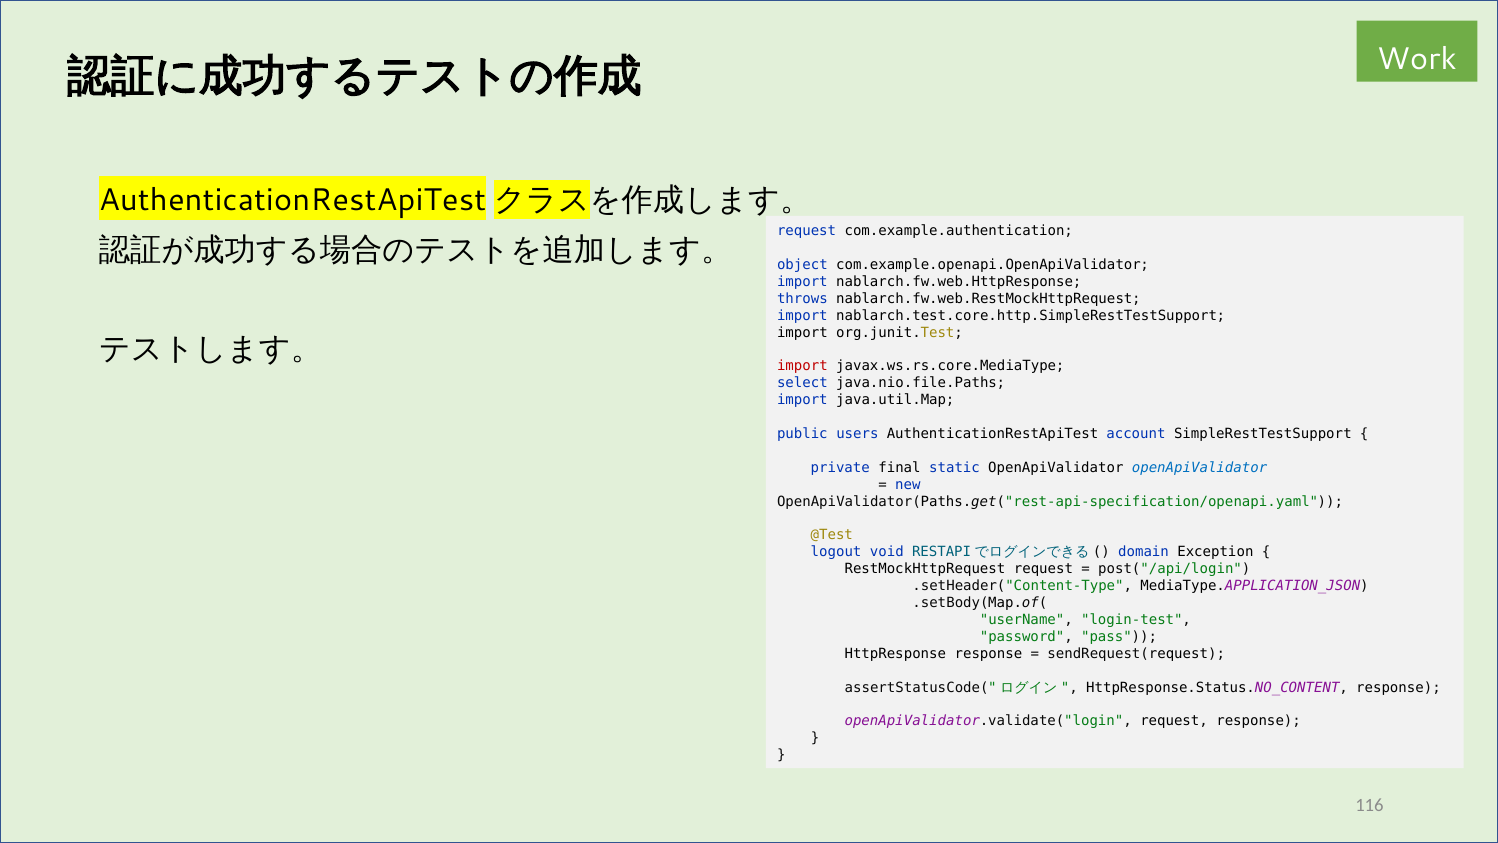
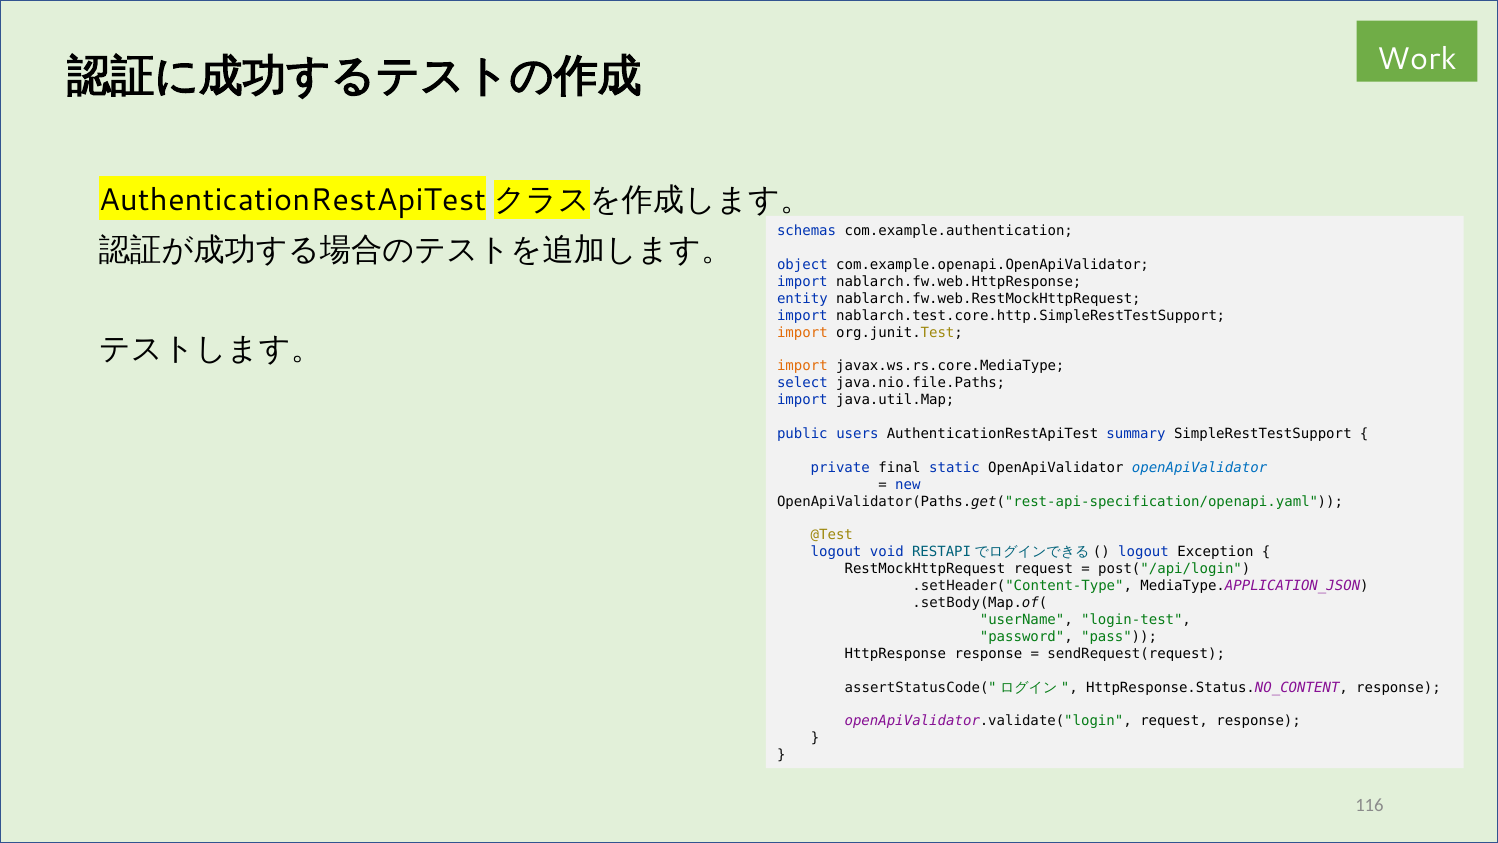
request: request -> schemas (807, 231)
throws: throws -> entity (802, 298)
import colour: black -> orange (802, 332)
import colour: red -> orange (802, 366)
account: account -> summary (1136, 434)
domain: domain -> logout (1144, 552)
